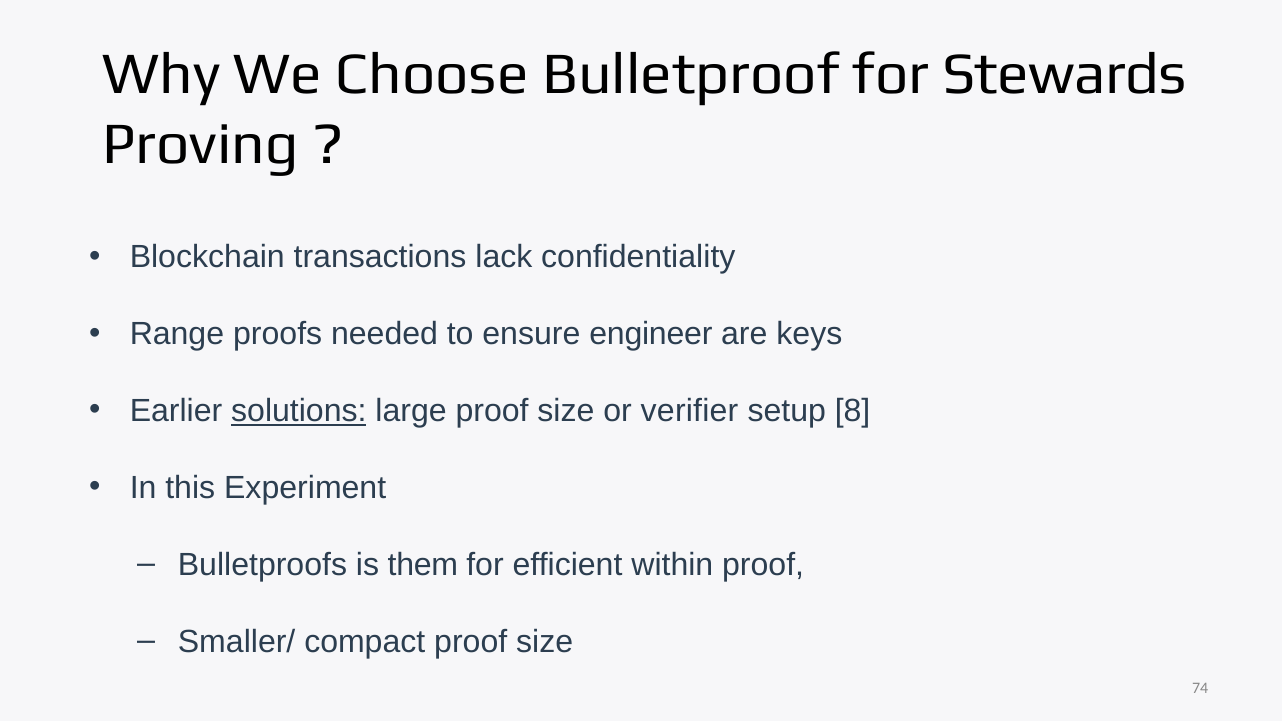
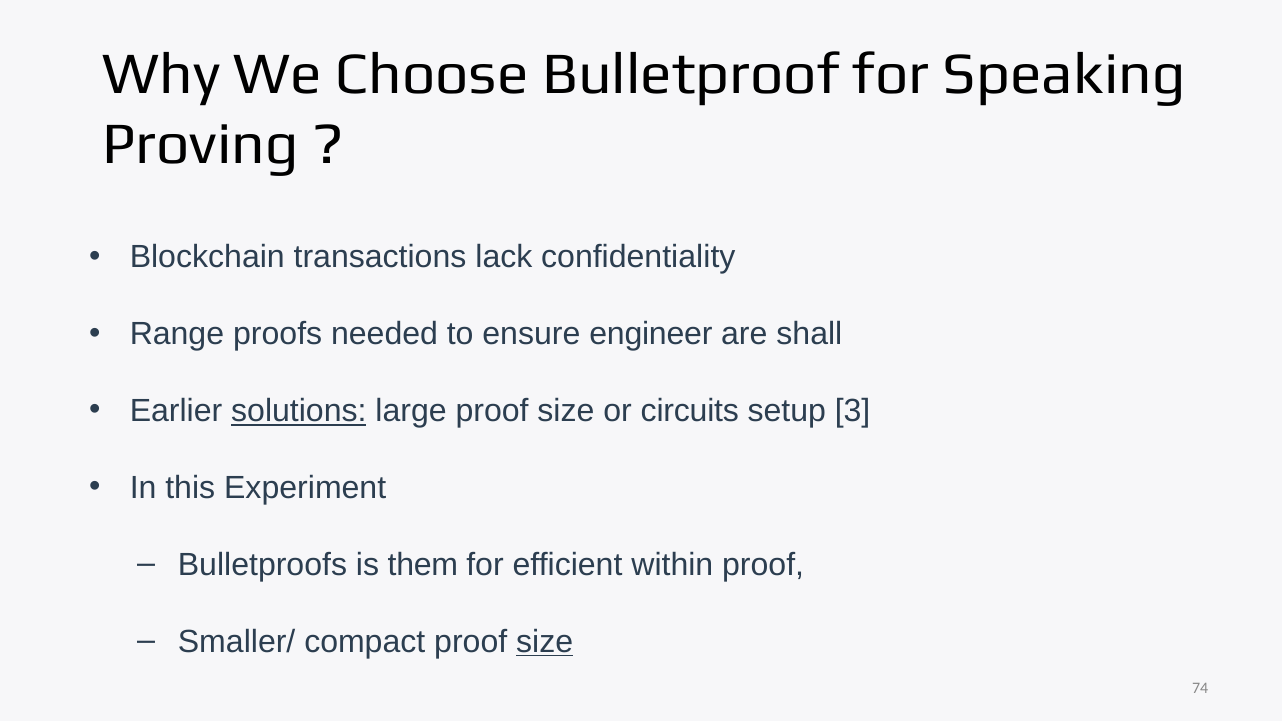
Stewards: Stewards -> Speaking (1064, 74)
keys: keys -> shall (809, 334)
verifier: verifier -> circuits (690, 411)
8: 8 -> 3 (853, 411)
size underline: none -> present (545, 642)
